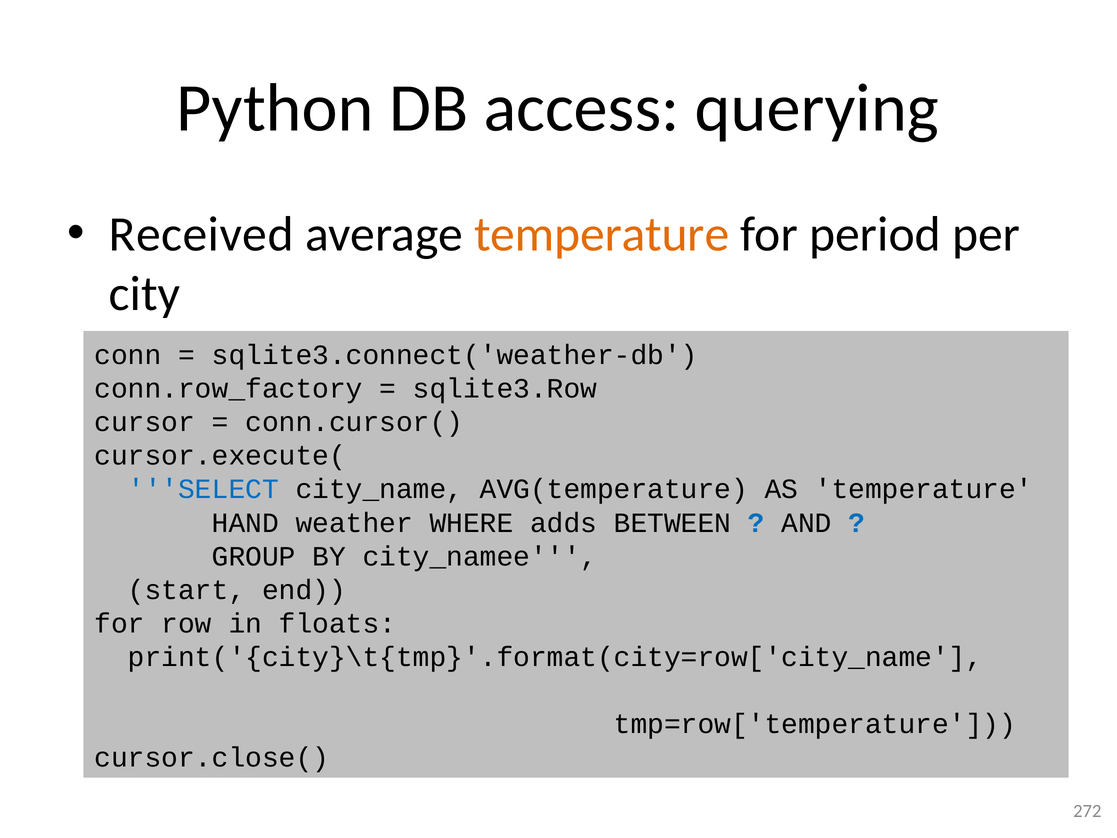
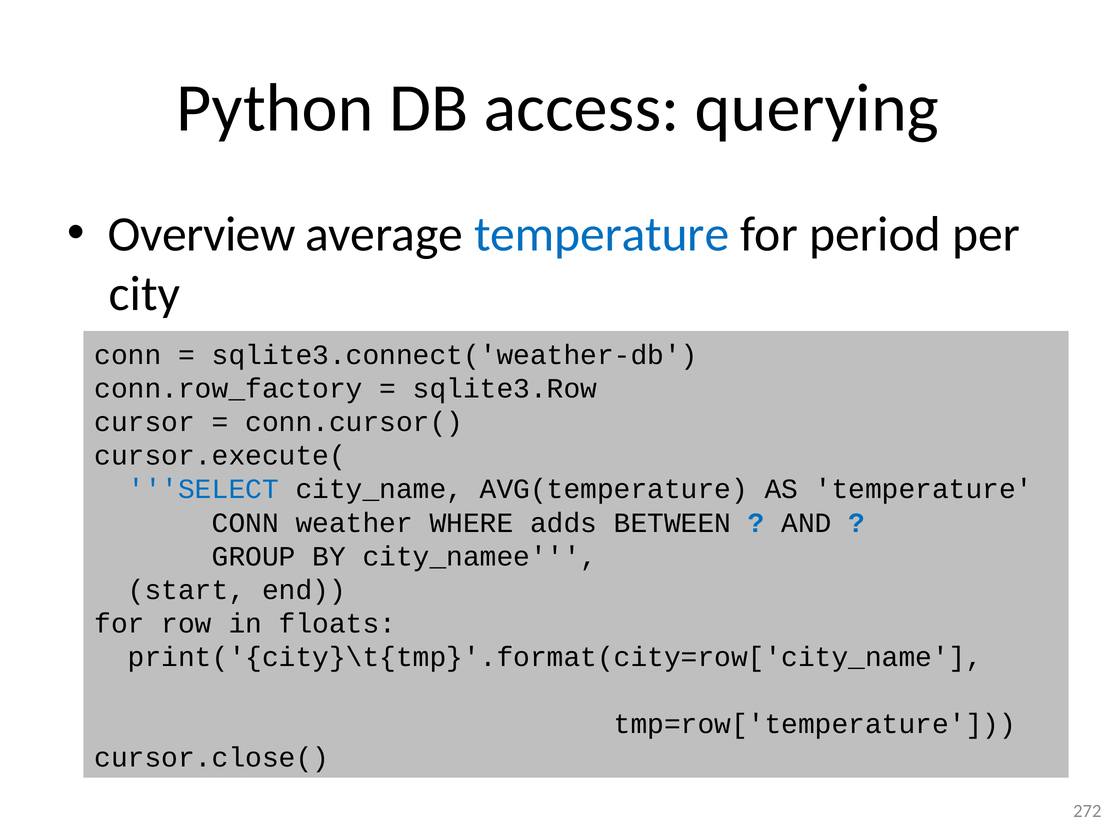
Received: Received -> Overview (202, 234)
temperature colour: orange -> blue (602, 234)
HAND: HAND -> CONN (245, 523)
